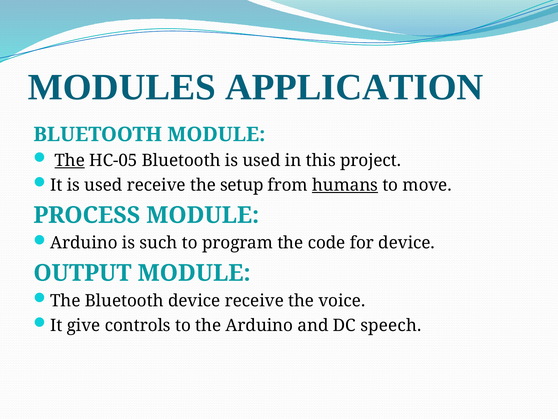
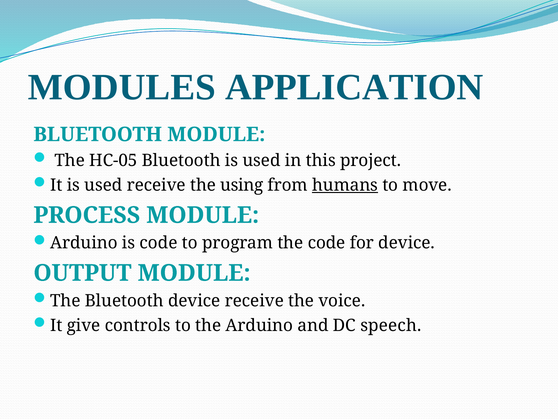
The underline: present -> none (70, 160)
setup: setup -> using (242, 185)
is such: such -> code (159, 243)
